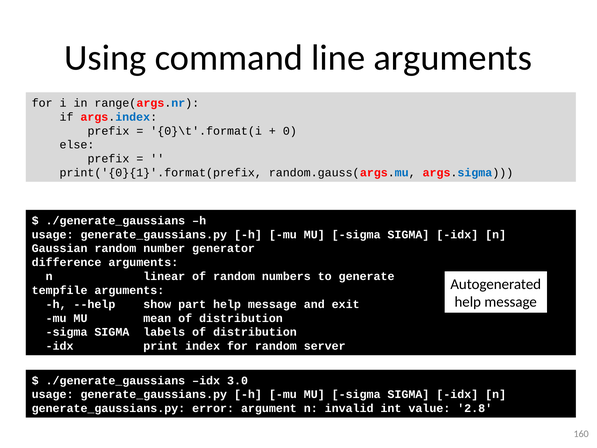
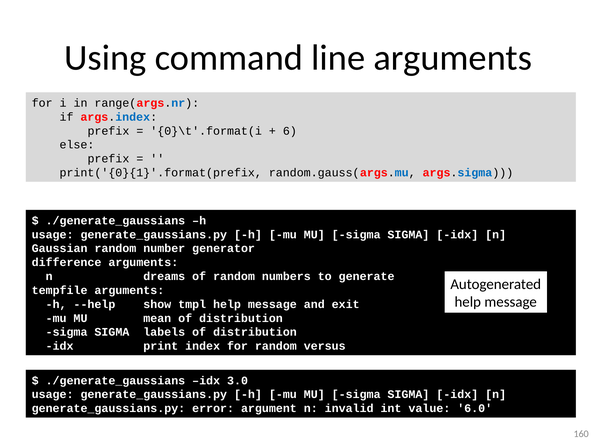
0: 0 -> 6 (290, 131)
linear: linear -> dreams (164, 276)
part: part -> tmpl (192, 304)
server: server -> versus (325, 346)
2.8: 2.8 -> 6.0 (475, 408)
